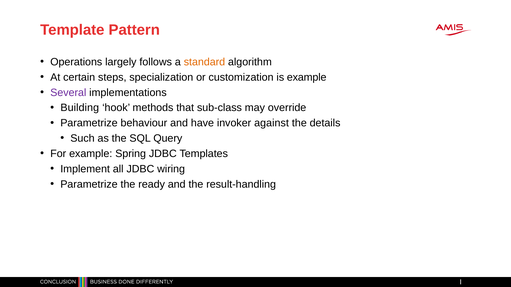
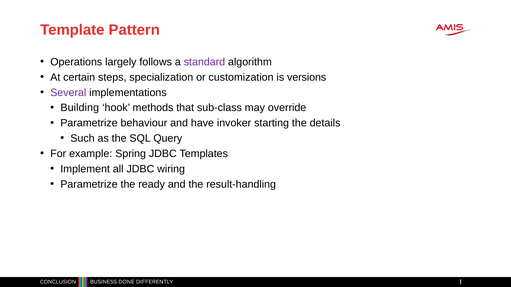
standard colour: orange -> purple (204, 62)
is example: example -> versions (307, 77)
against: against -> starting (272, 123)
